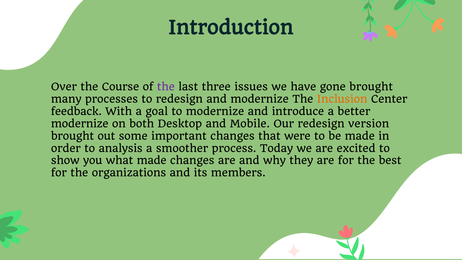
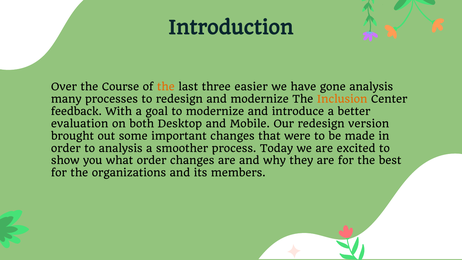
the colour: purple -> orange (166, 87)
issues: issues -> easier (251, 87)
gone brought: brought -> analysis (371, 87)
modernize: modernize -> evaluation (80, 124)
what made: made -> order (152, 161)
